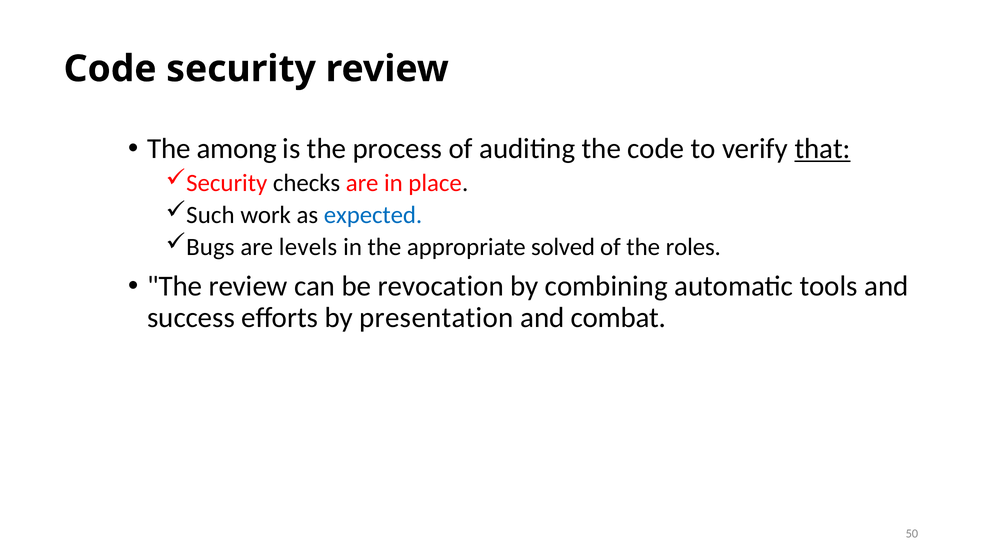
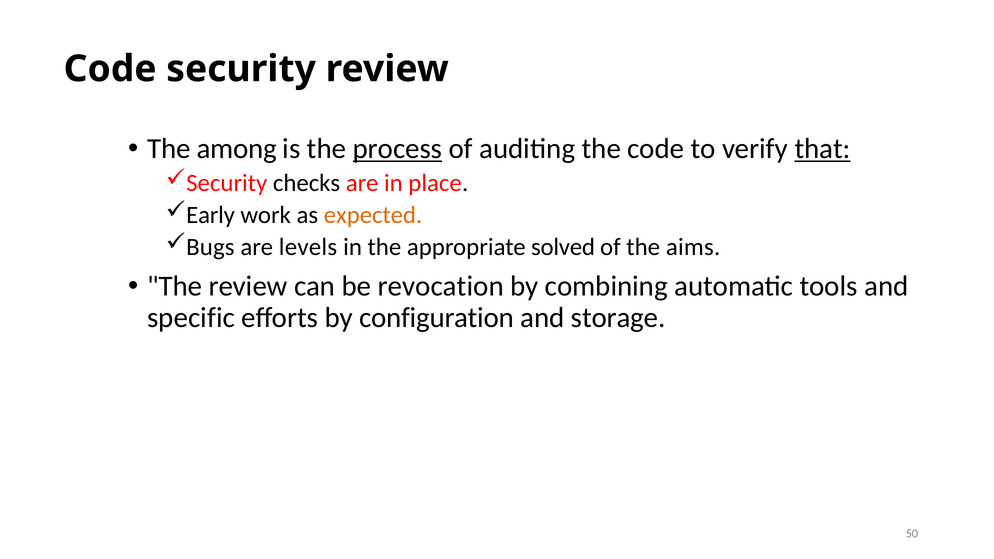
process underline: none -> present (397, 149)
Such: Such -> Early (211, 215)
expected colour: blue -> orange (373, 215)
roles: roles -> aims (693, 247)
success: success -> specific (191, 318)
presentation: presentation -> configuration (437, 318)
combat: combat -> storage (618, 318)
